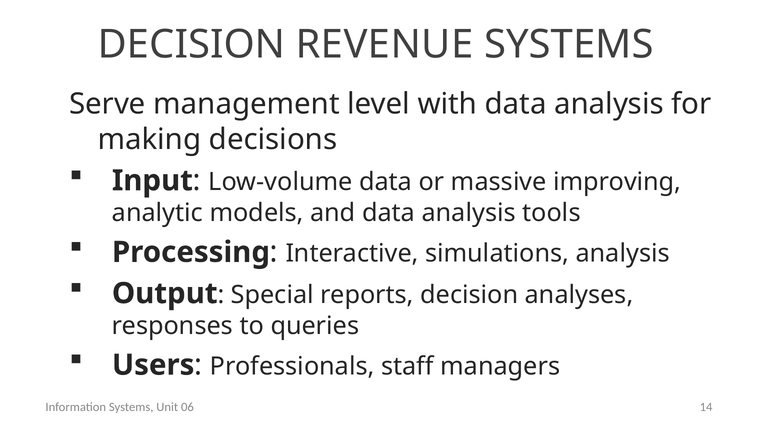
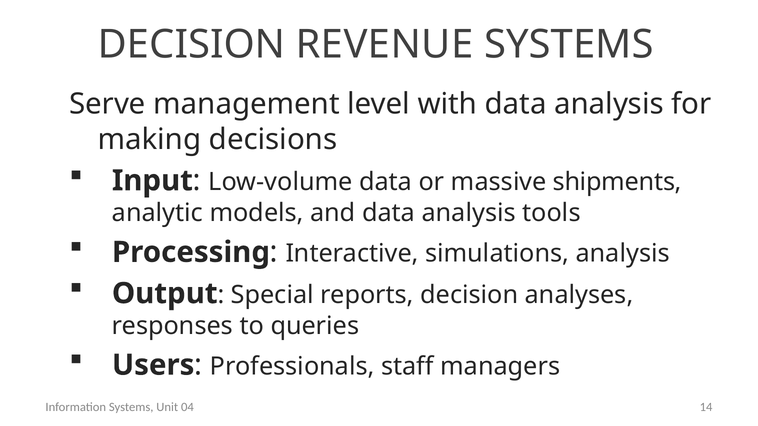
improving: improving -> shipments (617, 182)
06: 06 -> 04 (187, 407)
